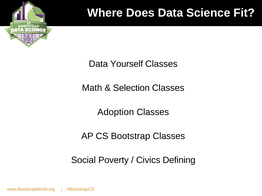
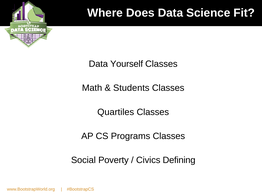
Selection: Selection -> Students (131, 88)
Adoption: Adoption -> Quartiles (116, 112)
Bootstrap: Bootstrap -> Programs (131, 136)
